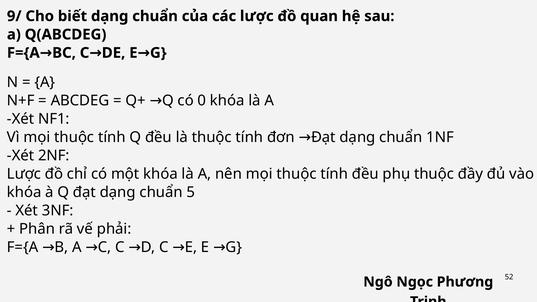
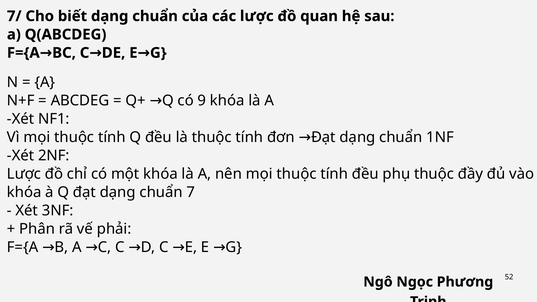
9/: 9/ -> 7/ (14, 16)
0: 0 -> 9 (202, 101)
5: 5 -> 7 (191, 192)
